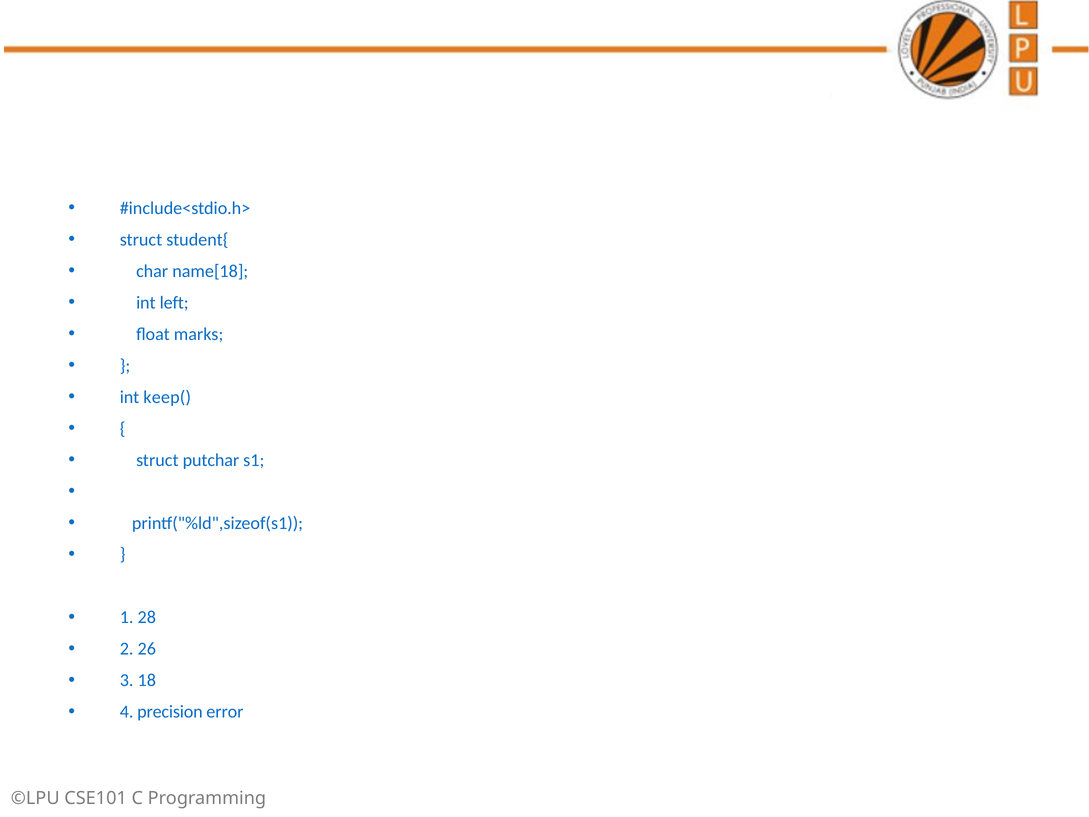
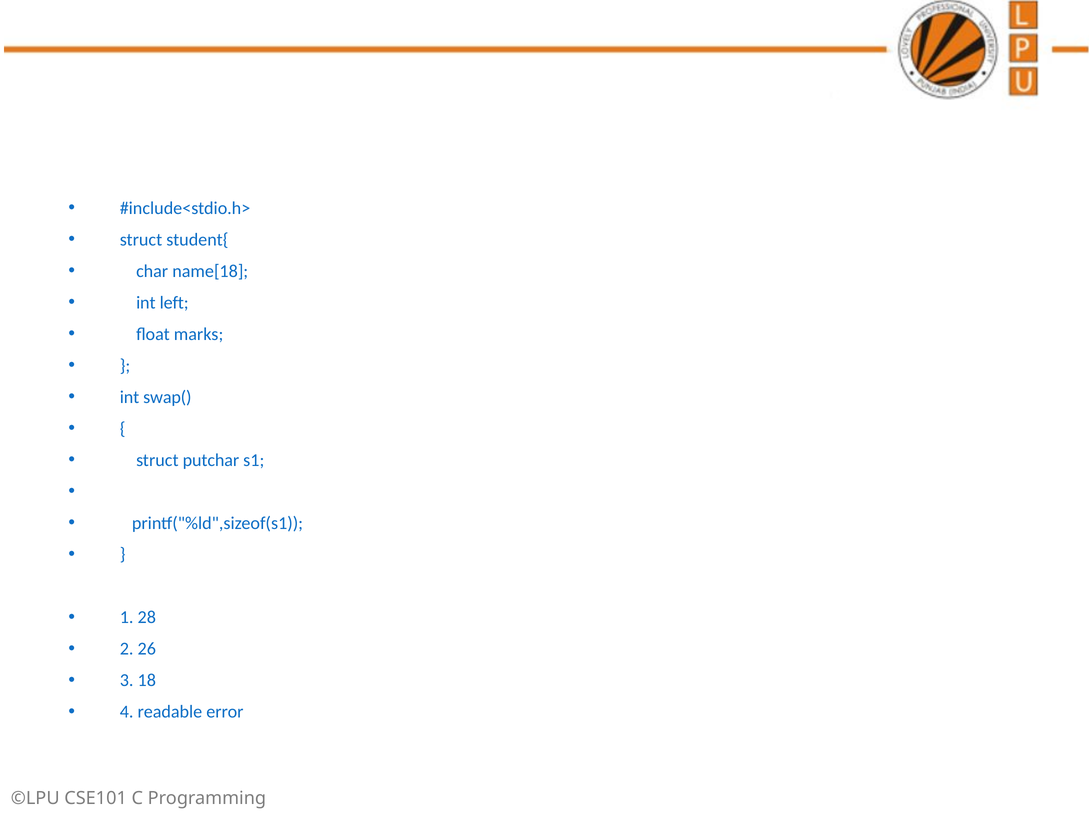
keep(: keep( -> swap( (167, 397)
precision: precision -> readable (170, 712)
